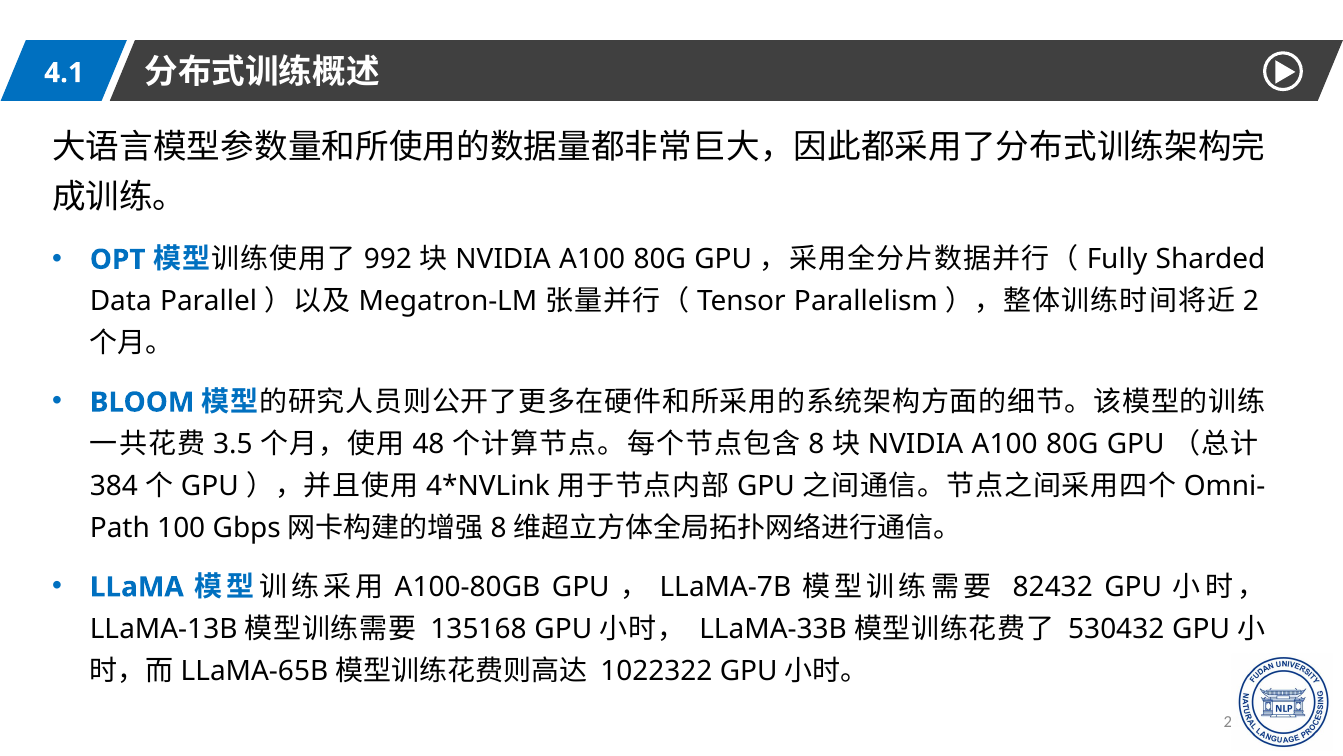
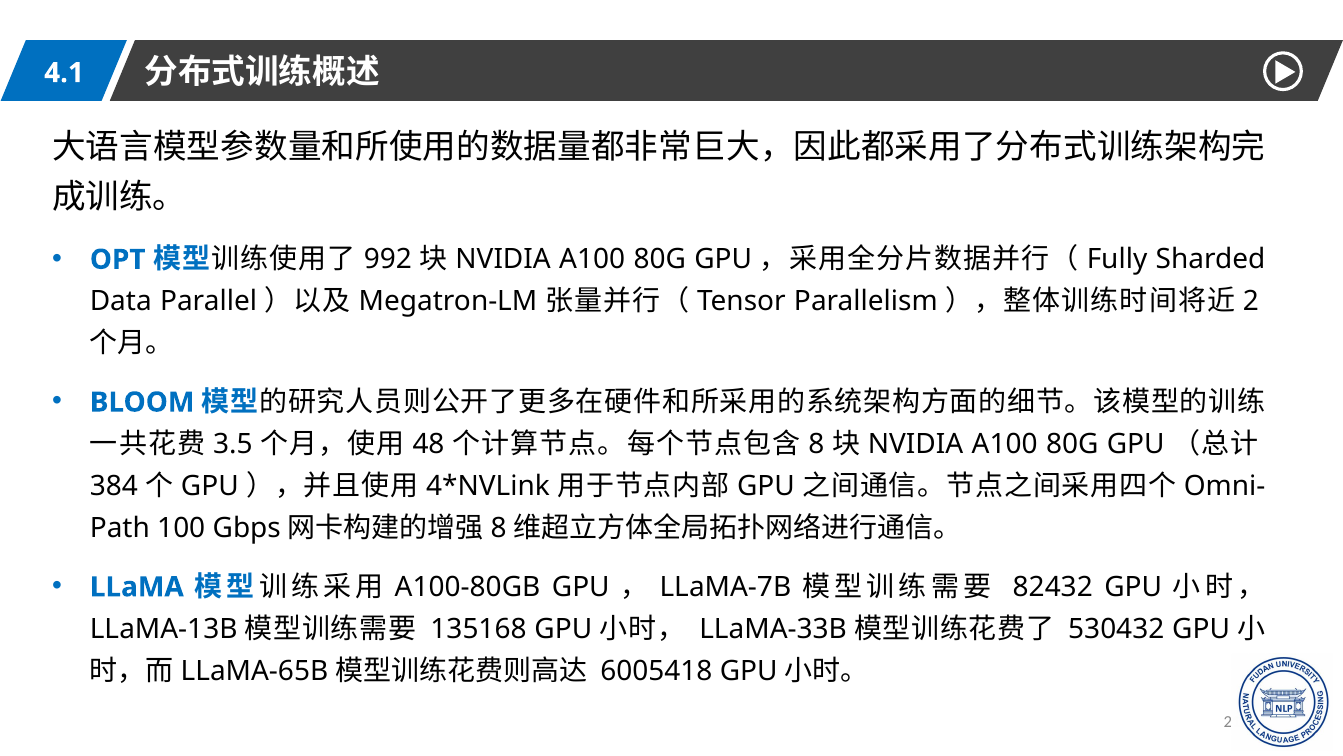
1022322: 1022322 -> 6005418 (656, 671)
